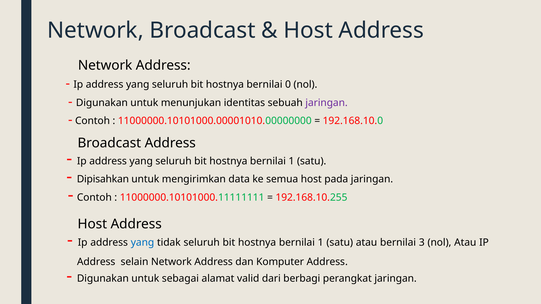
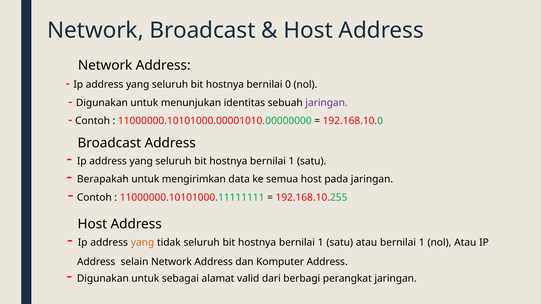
Dipisahkan: Dipisahkan -> Berapakah (103, 179)
yang colour: blue -> orange (143, 243)
atau bernilai 3: 3 -> 1 (422, 243)
